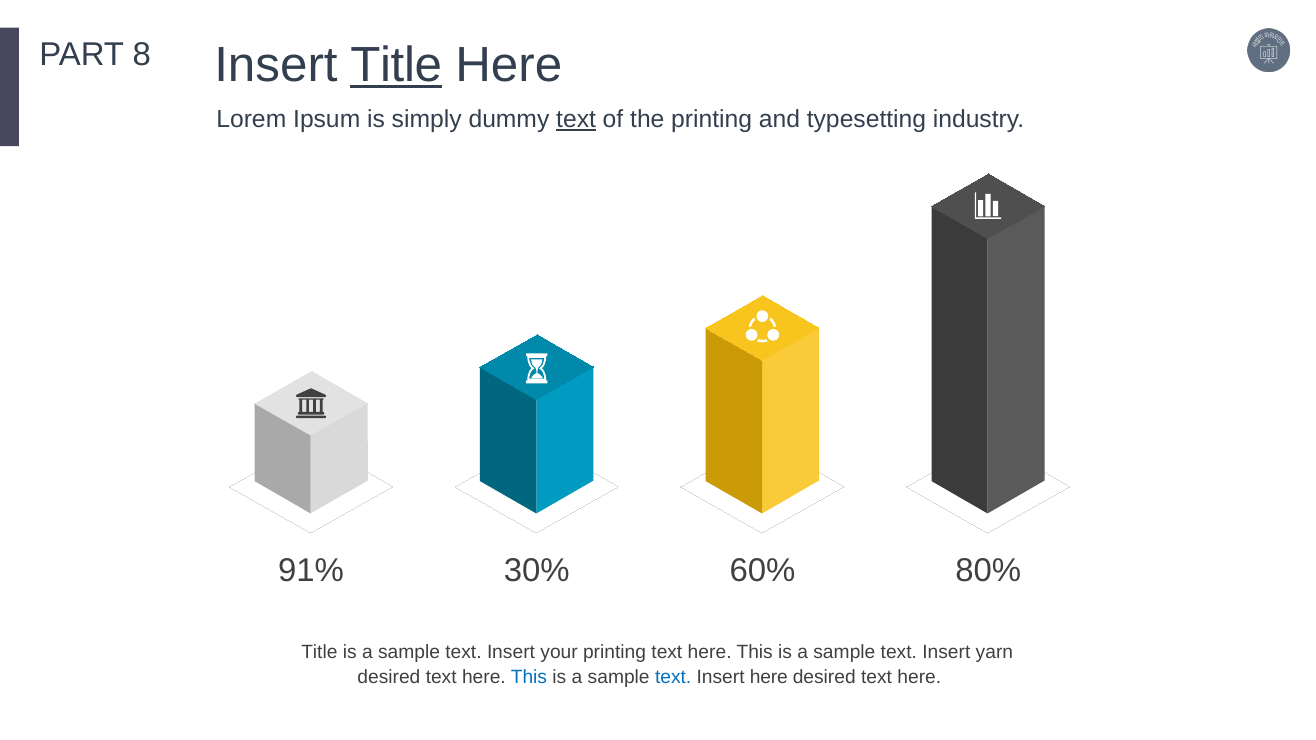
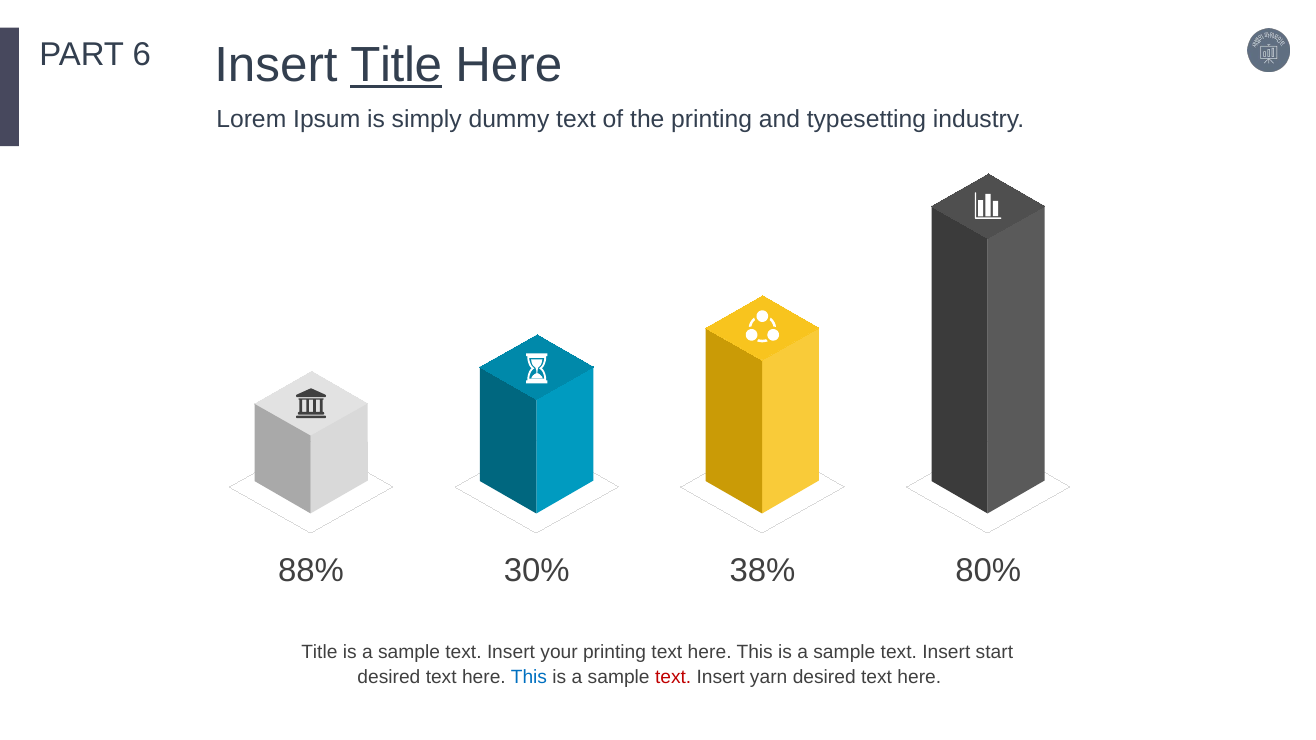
8: 8 -> 6 (142, 54)
text underline: present -> none (576, 119)
91%: 91% -> 88% (311, 571)
60%: 60% -> 38% (762, 571)
yarn: yarn -> start (994, 652)
text colour: blue -> red (673, 677)
Insert here: here -> yarn (769, 677)
